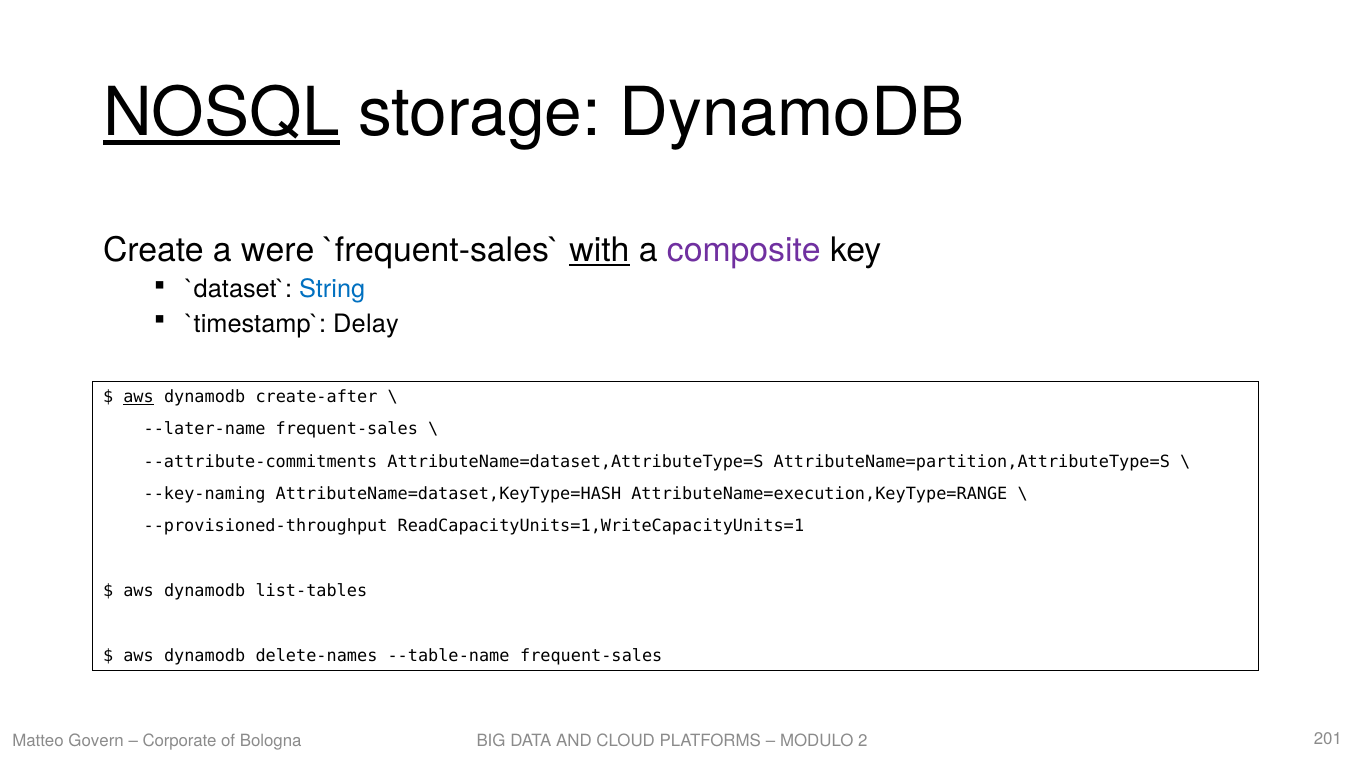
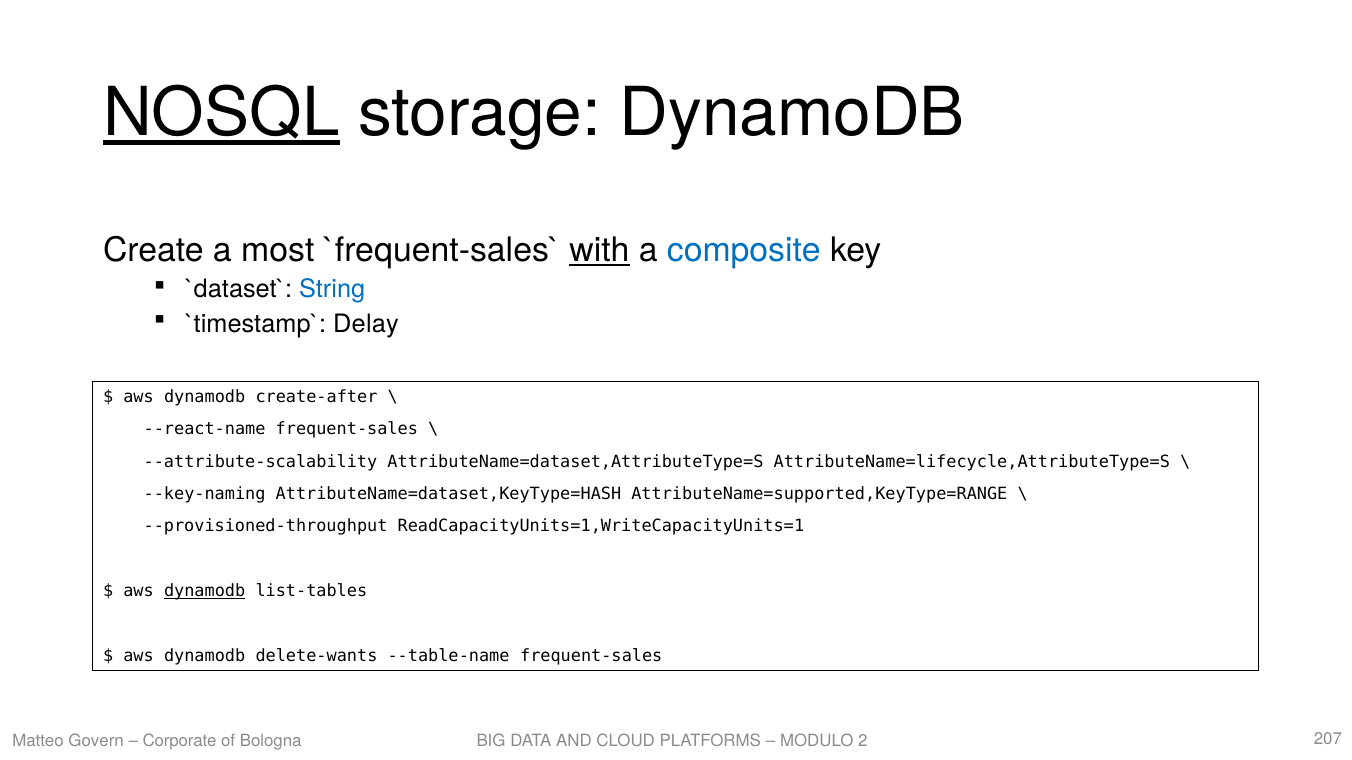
were: were -> most (278, 251)
composite colour: purple -> blue (744, 251)
aws underline: present -> none (139, 397)
--later-name: --later-name -> --react-name (205, 430)
--attribute-commitments: --attribute-commitments -> --attribute-scalability (260, 462)
AttributeName=partition,AttributeType=S: AttributeName=partition,AttributeType=S -> AttributeName=lifecycle,AttributeType=S (972, 462)
AttributeName=execution,KeyType=RANGE: AttributeName=execution,KeyType=RANGE -> AttributeName=supported,KeyType=RANGE (819, 494)
dynamodb underline: none -> present (205, 591)
delete-names: delete-names -> delete-wants (316, 656)
201: 201 -> 207 (1328, 739)
